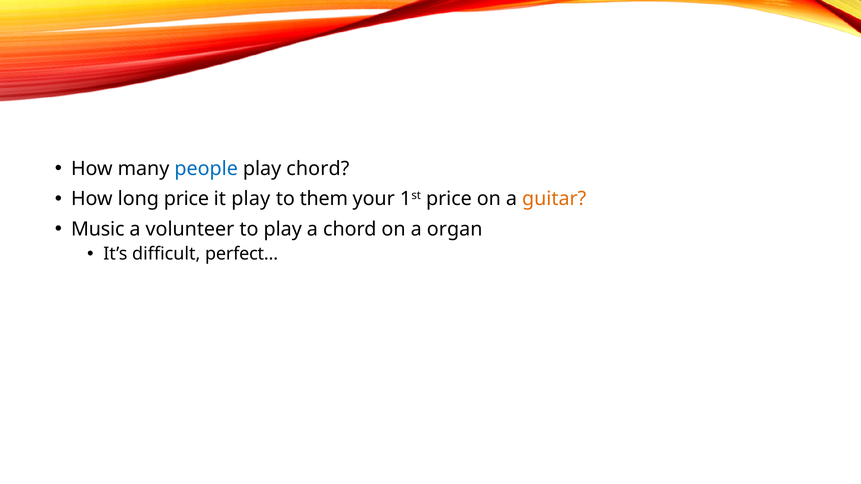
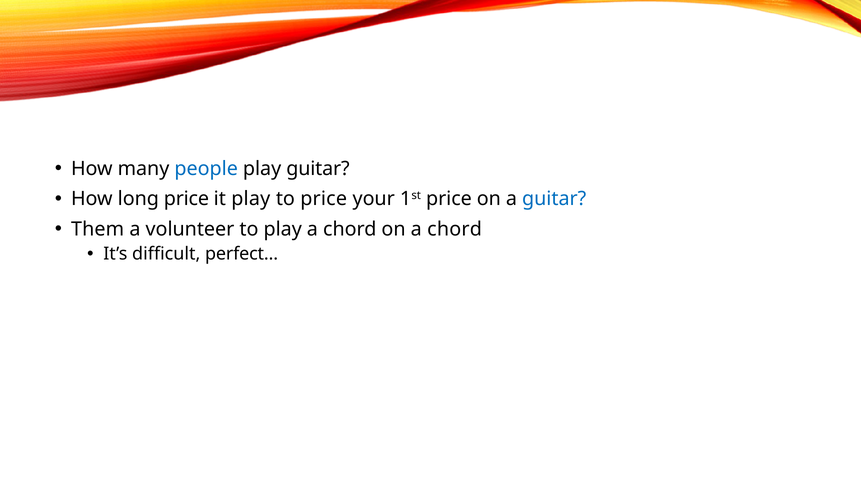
play chord: chord -> guitar (318, 169)
to them: them -> price (324, 199)
guitar colour: orange -> blue (554, 199)
Music: Music -> Them (98, 229)
on a organ: organ -> chord (455, 229)
